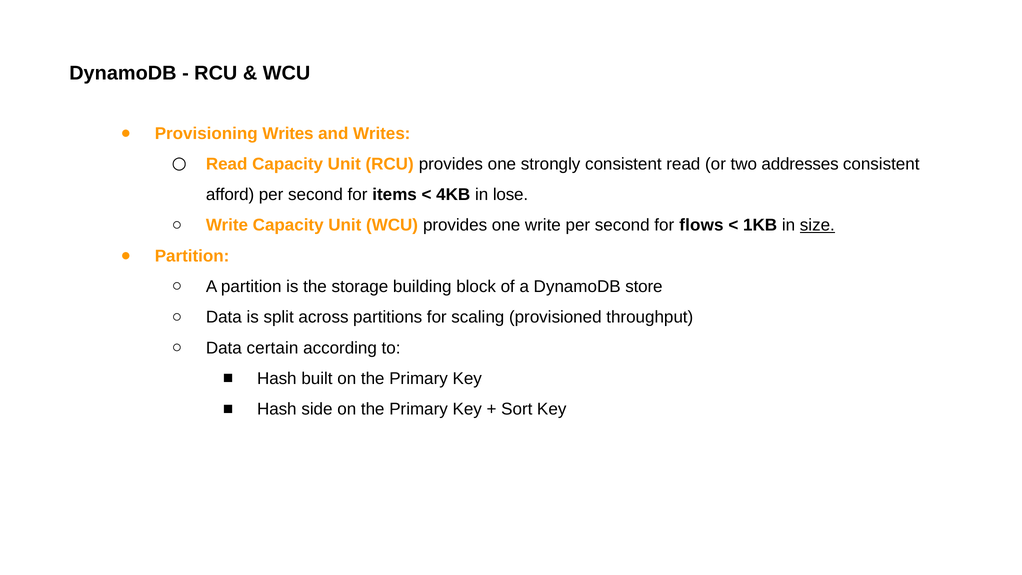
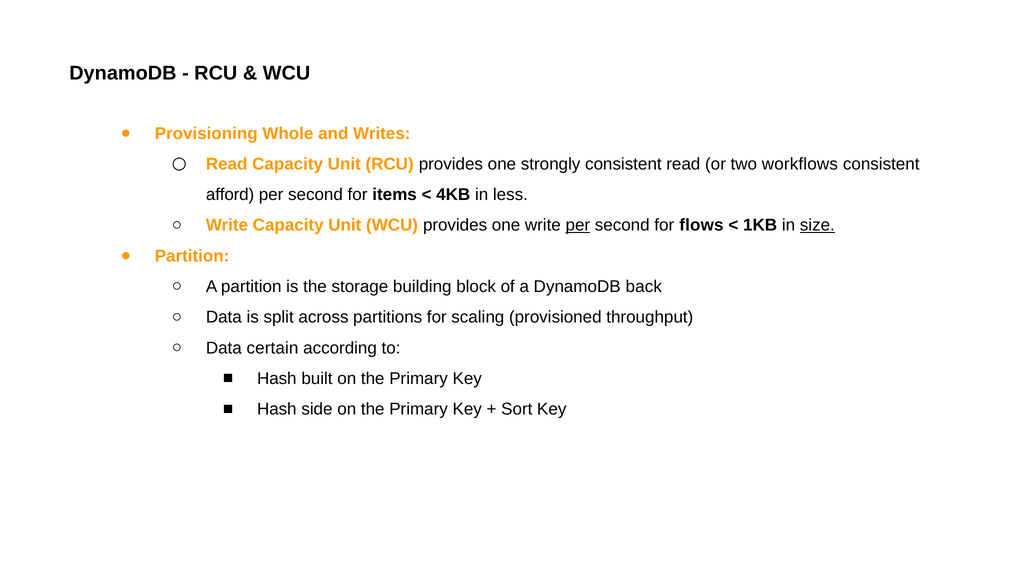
Provisioning Writes: Writes -> Whole (288, 133)
addresses: addresses -> workflows (800, 164)
lose: lose -> less (510, 195)
per underline: none -> present (578, 225)
store: store -> back (644, 287)
